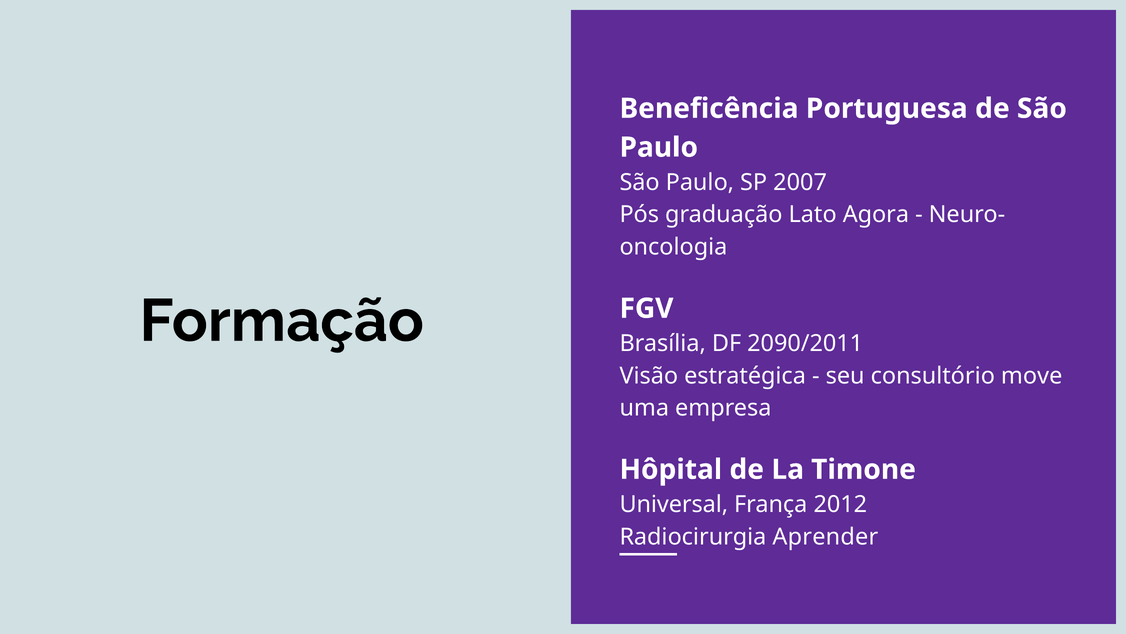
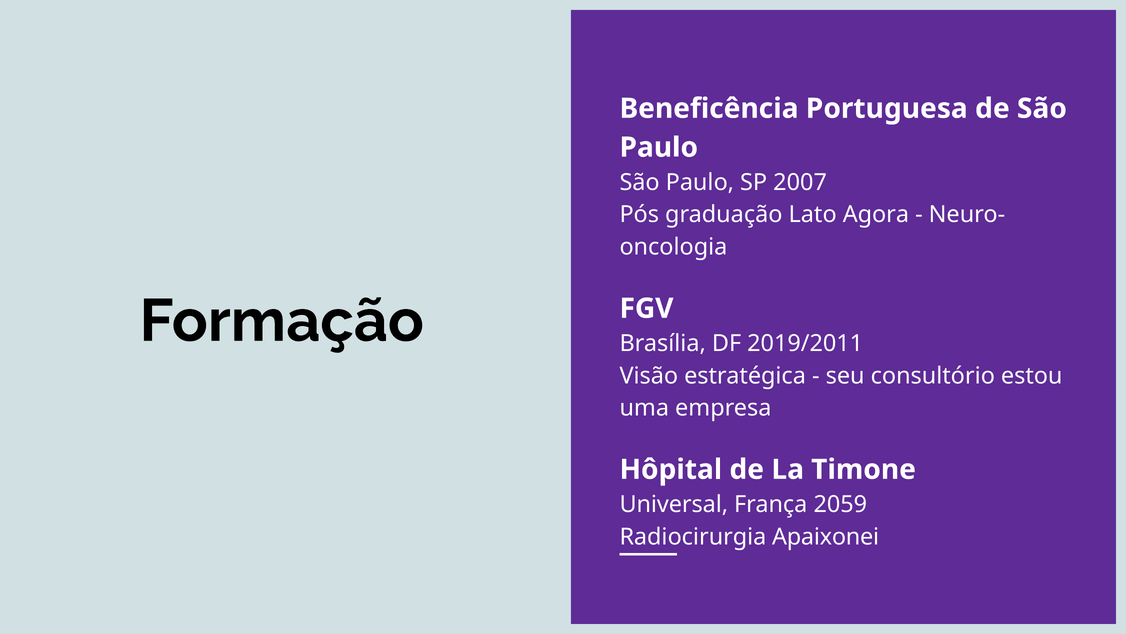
2090/2011: 2090/2011 -> 2019/2011 (805, 343)
move: move -> estou (1032, 375)
2012: 2012 -> 2059 (840, 504)
Aprender: Aprender -> Apaixonei (826, 536)
